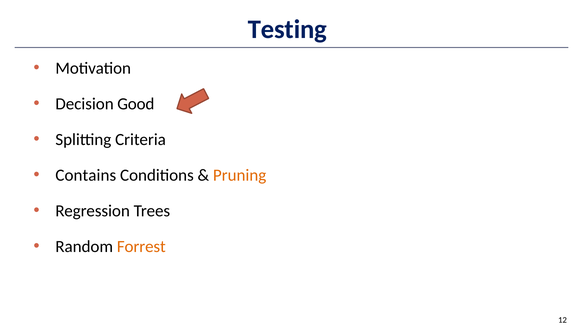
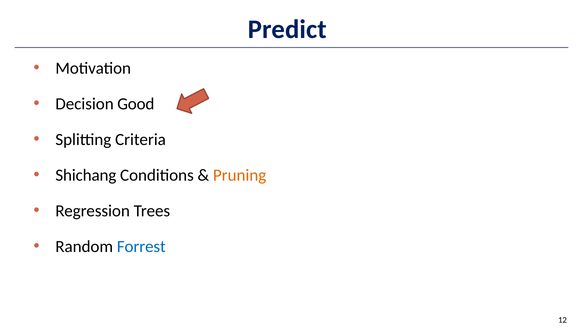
Testing: Testing -> Predict (287, 29)
Contains: Contains -> Shichang (86, 175)
Forrest colour: orange -> blue (141, 247)
